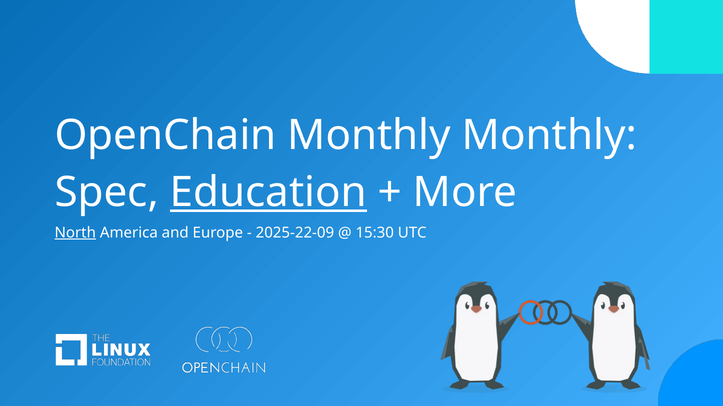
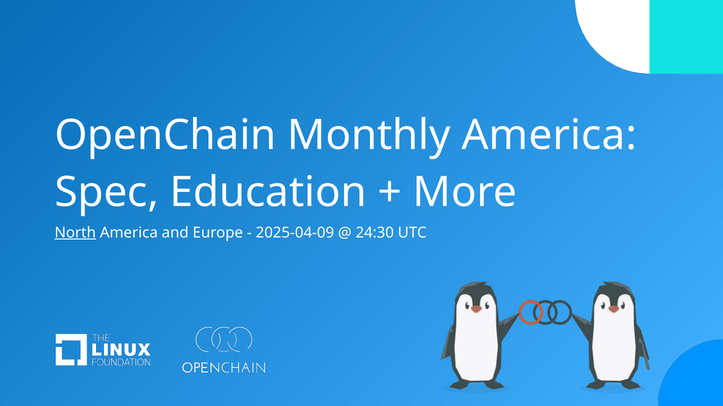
Monthly Monthly: Monthly -> America (549, 135)
Education underline: present -> none (268, 193)
2025-22-09: 2025-22-09 -> 2025-04-09 (295, 233)
15:30: 15:30 -> 24:30 (375, 233)
